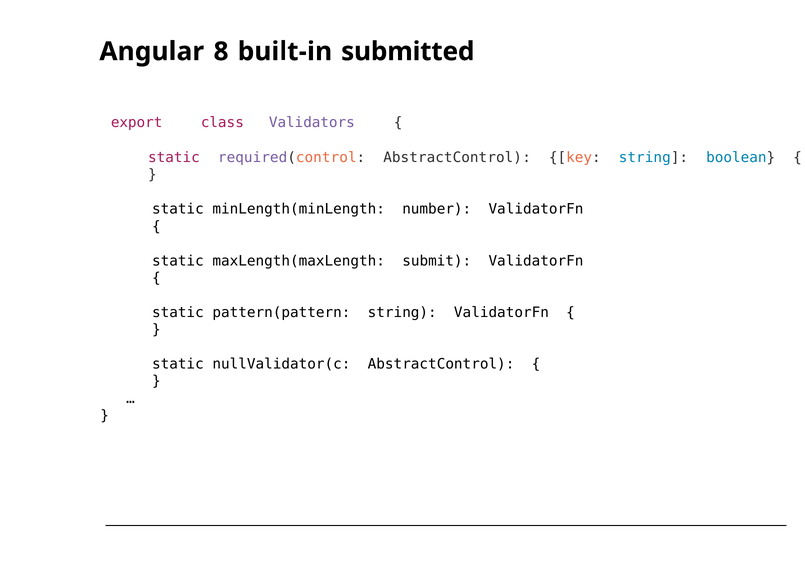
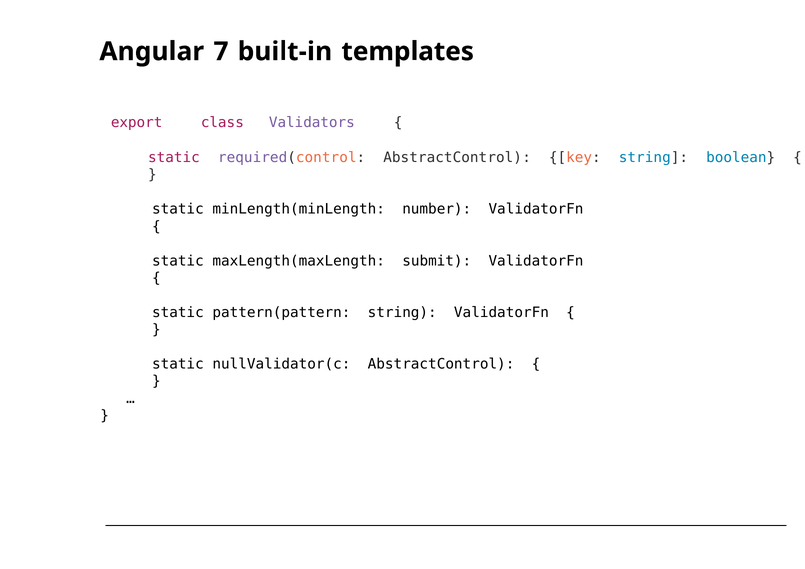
8: 8 -> 7 (221, 52)
submitted: submitted -> templates (408, 52)
